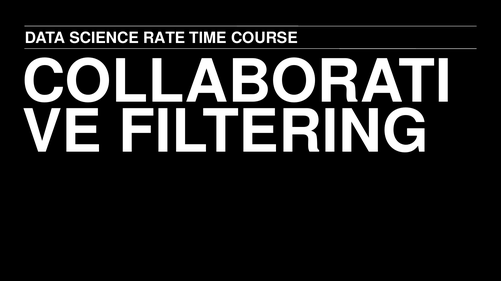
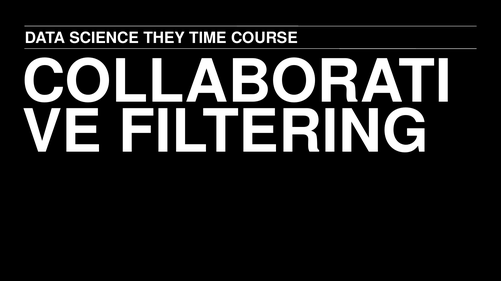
RATE: RATE -> THEY (164, 38)
